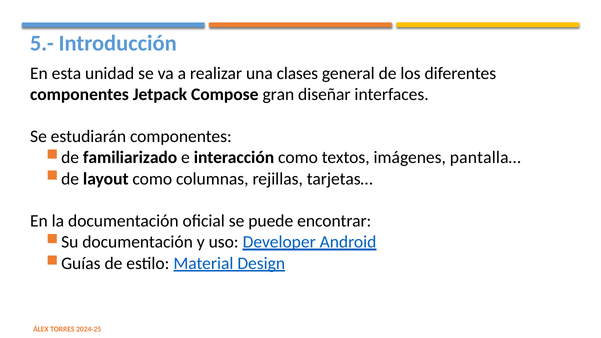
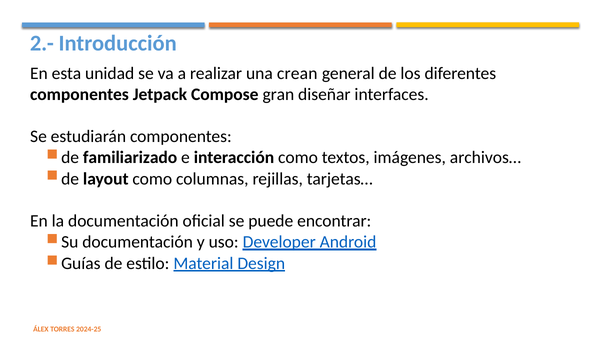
5.-: 5.- -> 2.- (42, 43)
clases: clases -> crean (297, 74)
pantalla…: pantalla… -> archivos… (485, 158)
